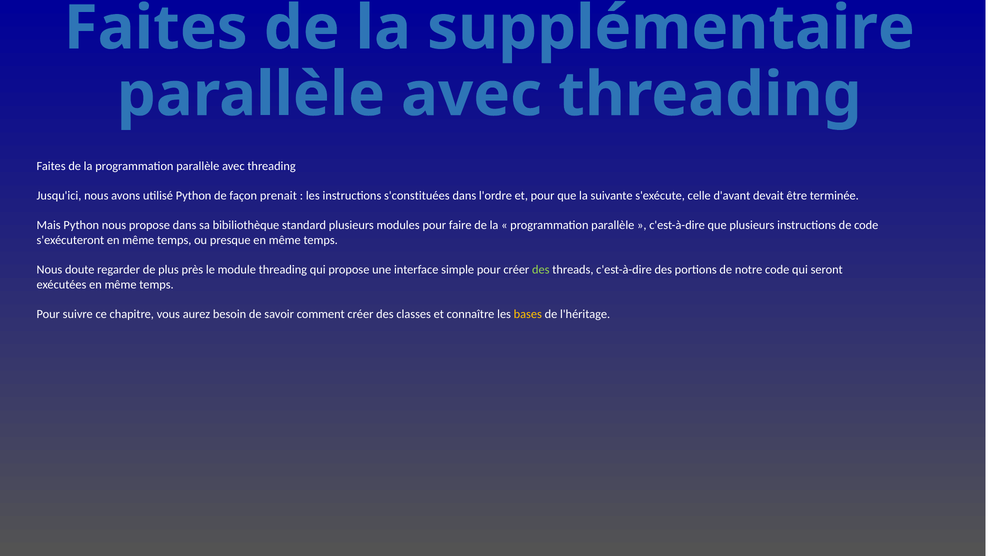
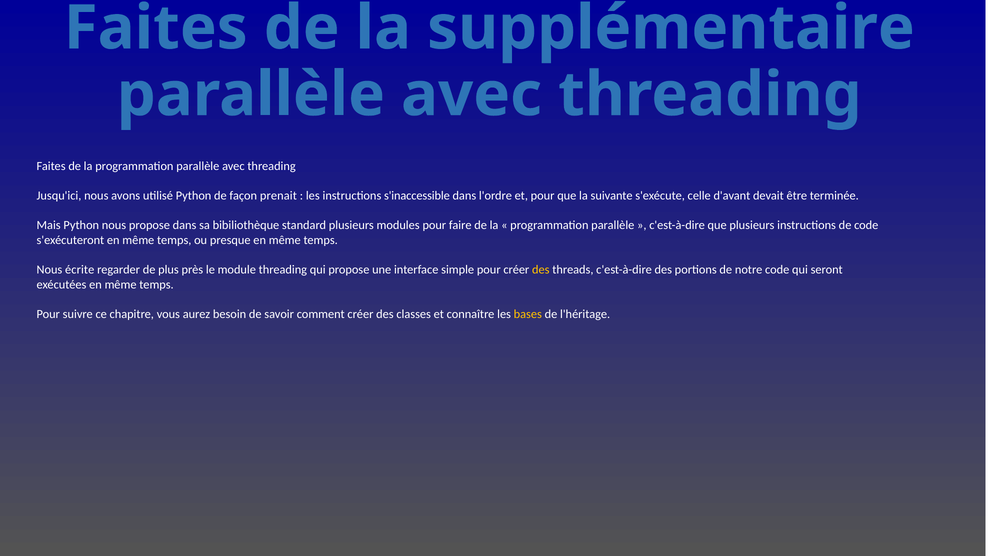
s'constituées: s'constituées -> s'inaccessible (417, 195)
doute: doute -> écrite (80, 270)
des colour: light green -> yellow (541, 270)
